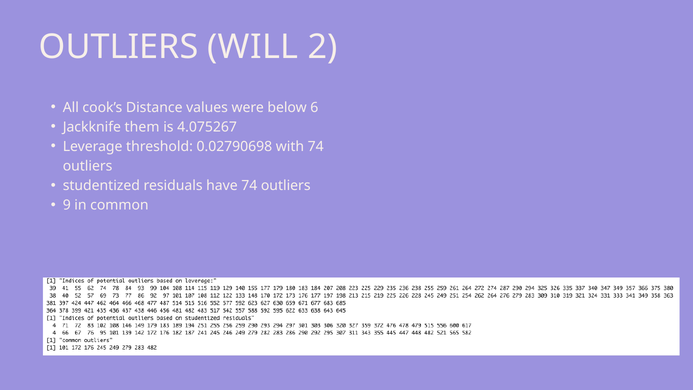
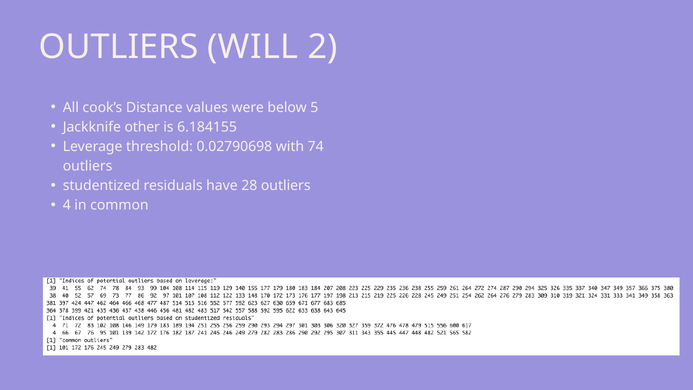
6: 6 -> 5 (314, 107)
them: them -> other (142, 127)
4.075267: 4.075267 -> 6.184155 (207, 127)
have 74: 74 -> 28 (249, 186)
9: 9 -> 4 (67, 205)
